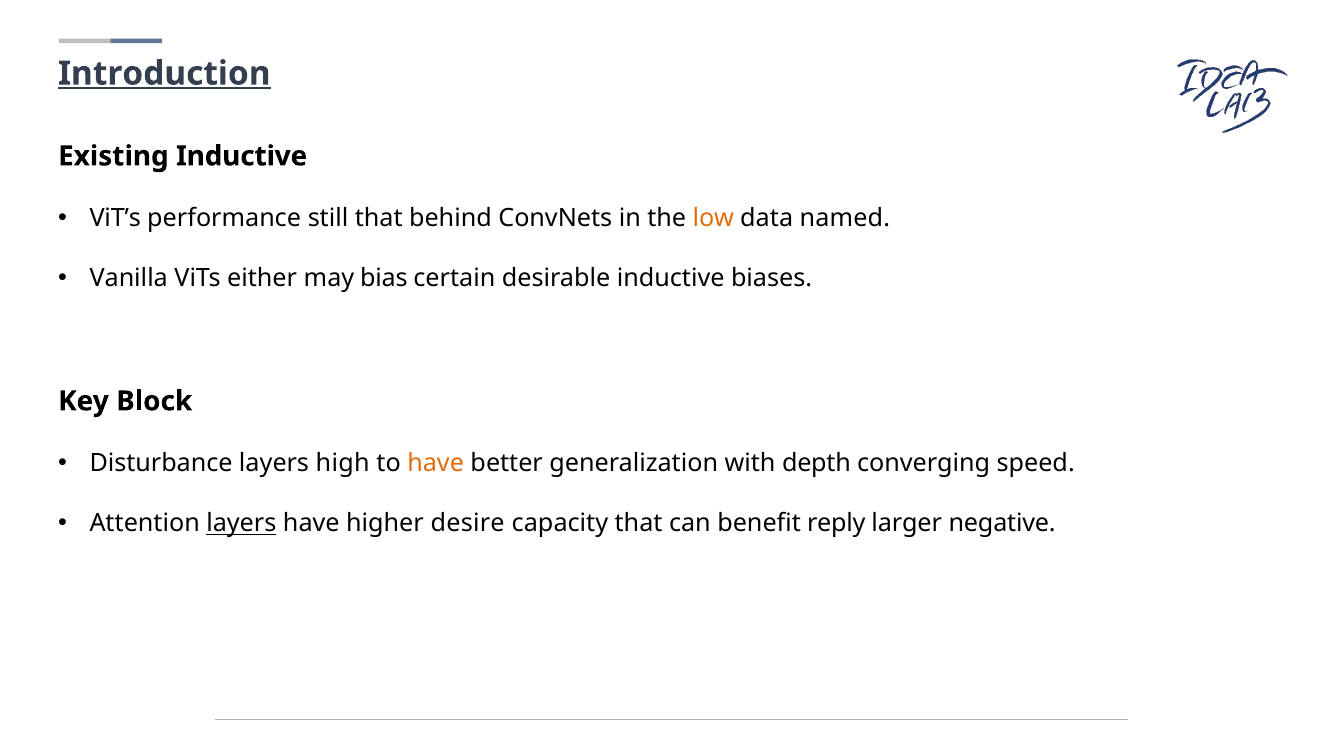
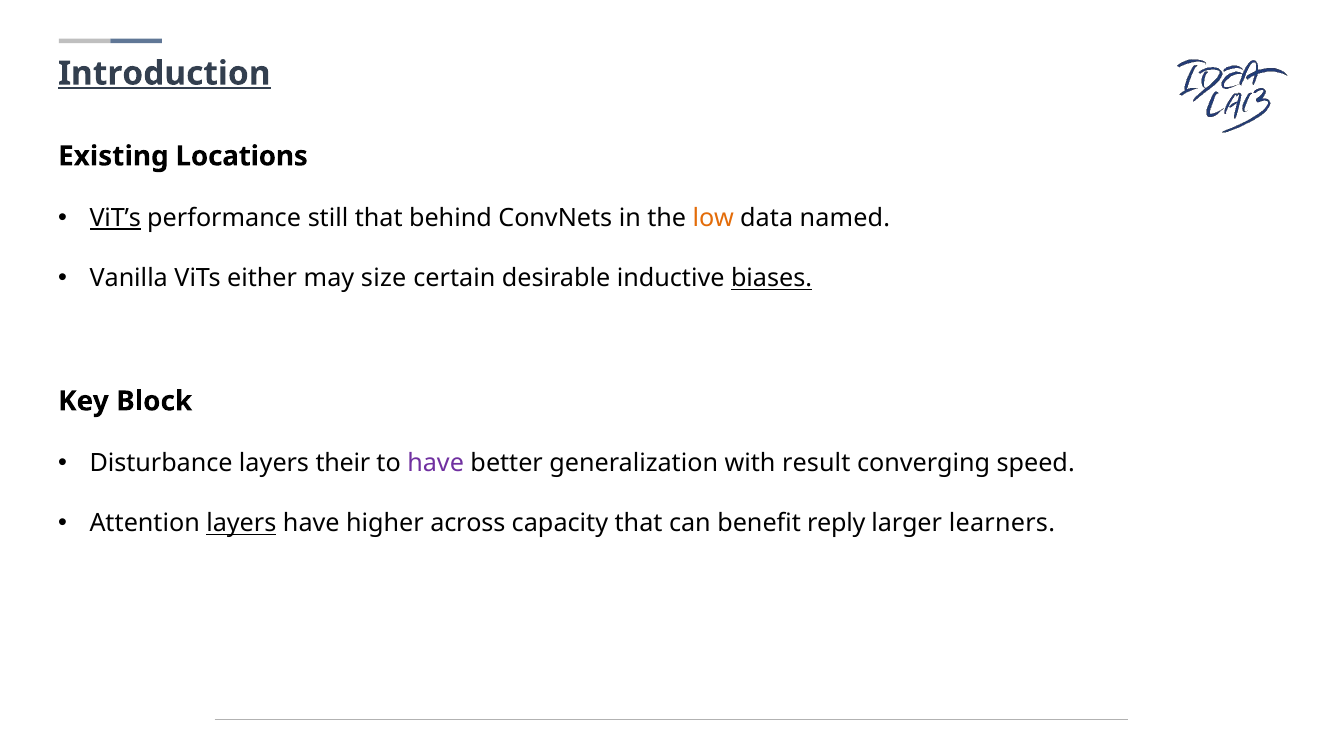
Existing Inductive: Inductive -> Locations (242, 156)
ViT’s underline: none -> present (115, 218)
bias: bias -> size (384, 279)
biases underline: none -> present (772, 279)
high: high -> their (343, 463)
have colour: orange -> purple (436, 463)
depth: depth -> result (816, 463)
desire: desire -> across (468, 524)
negative: negative -> learners (1002, 524)
